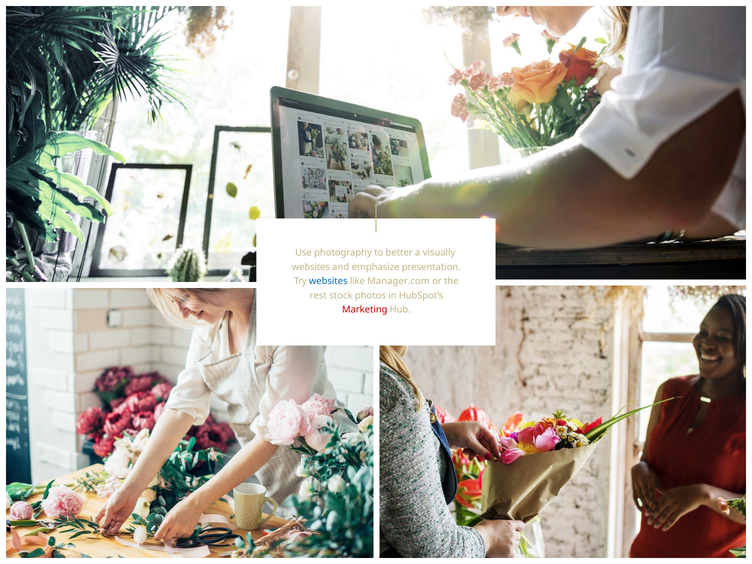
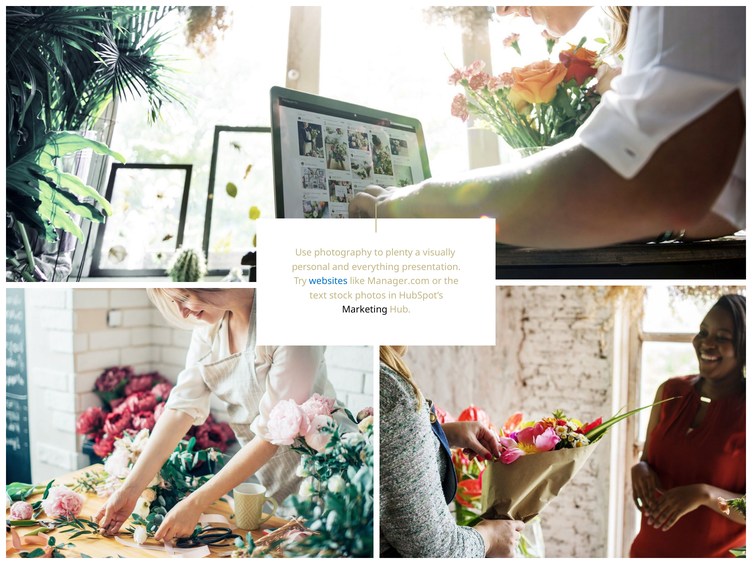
better: better -> plenty (399, 253)
websites: websites -> personal (311, 267)
emphasize: emphasize -> everything (376, 267)
rest: rest -> text (318, 295)
Marketing colour: red -> black (365, 310)
